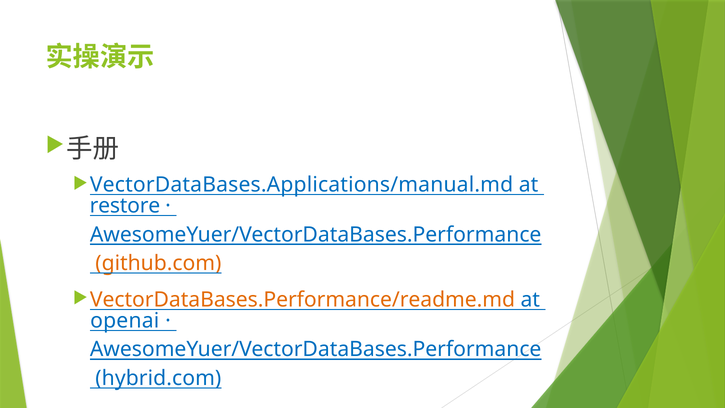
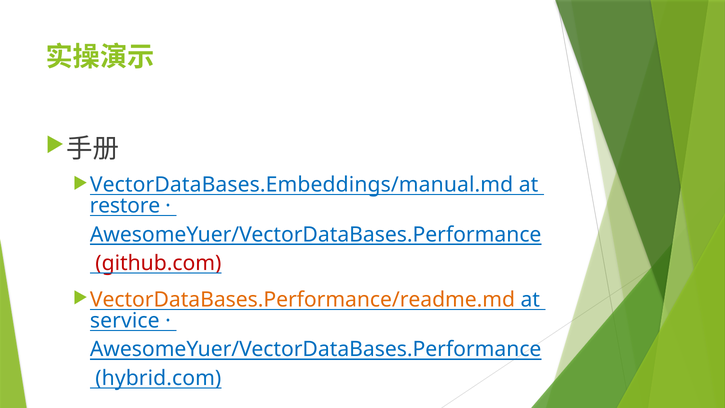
VectorDataBases.Applications/manual.md: VectorDataBases.Applications/manual.md -> VectorDataBases.Embeddings/manual.md (302, 185)
github.com colour: orange -> red (158, 263)
openai: openai -> service (125, 321)
